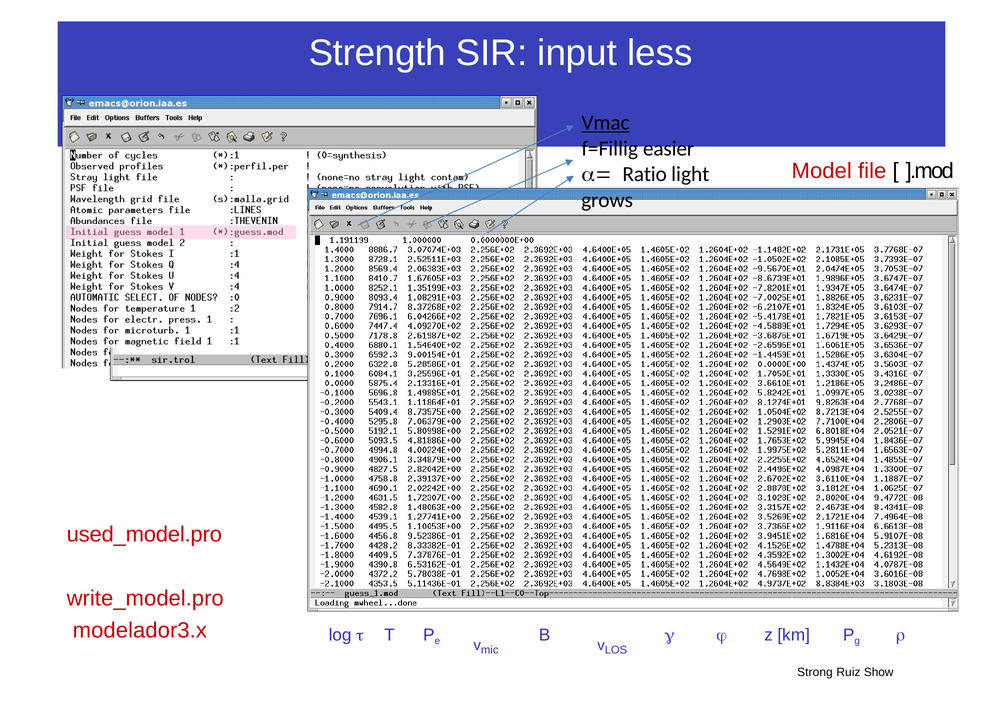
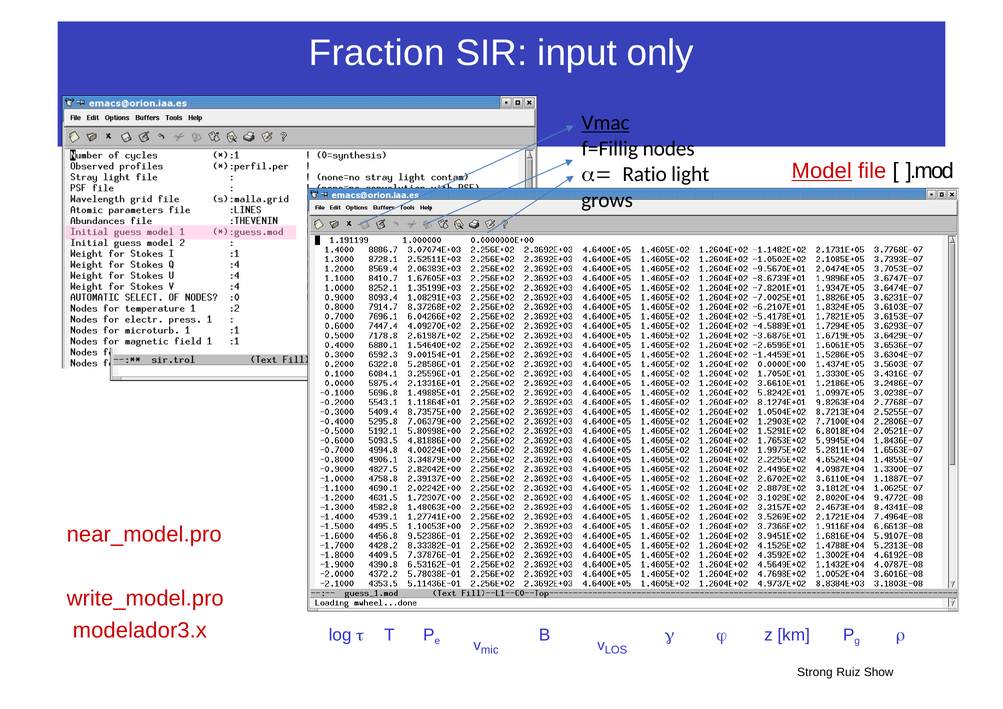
Strength: Strength -> Fraction (377, 53)
less: less -> only (660, 53)
easier: easier -> nodes (669, 149)
Model underline: none -> present (822, 171)
used_model.pro: used_model.pro -> near_model.pro (144, 534)
